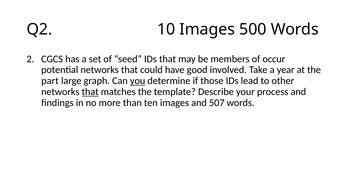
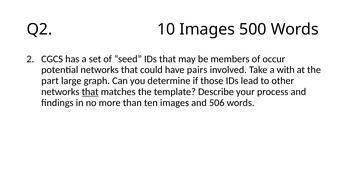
good: good -> pairs (197, 70)
year: year -> with (286, 70)
you underline: present -> none (138, 81)
507: 507 -> 506 (217, 103)
